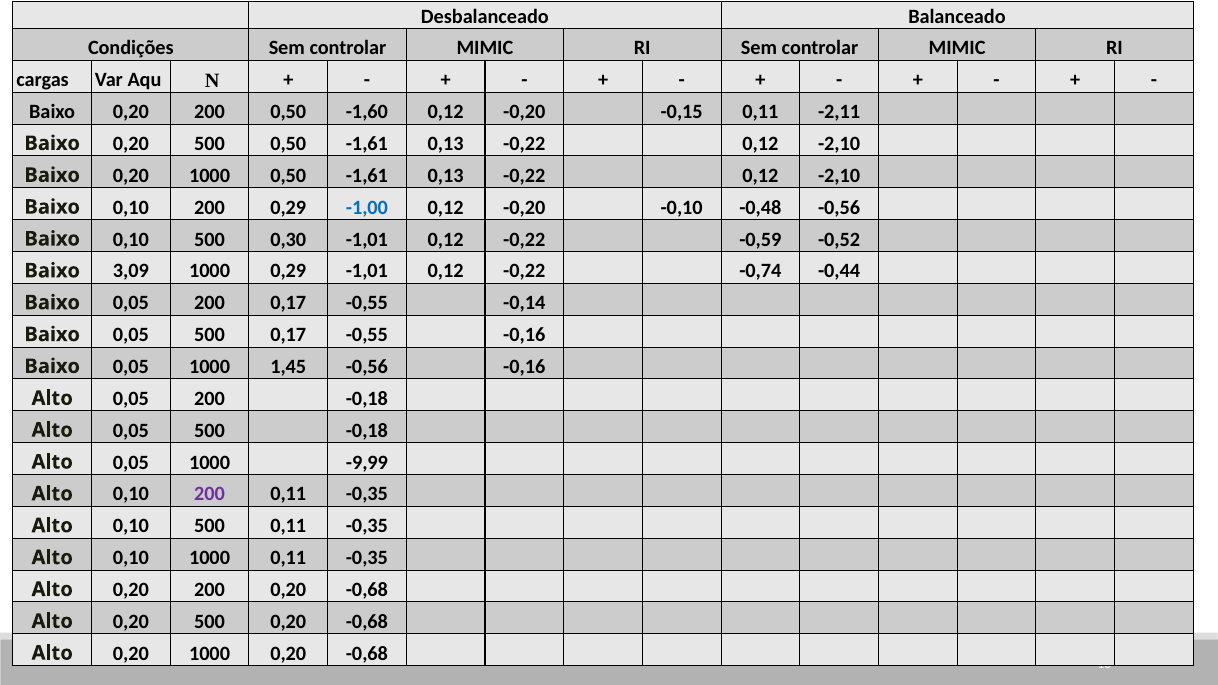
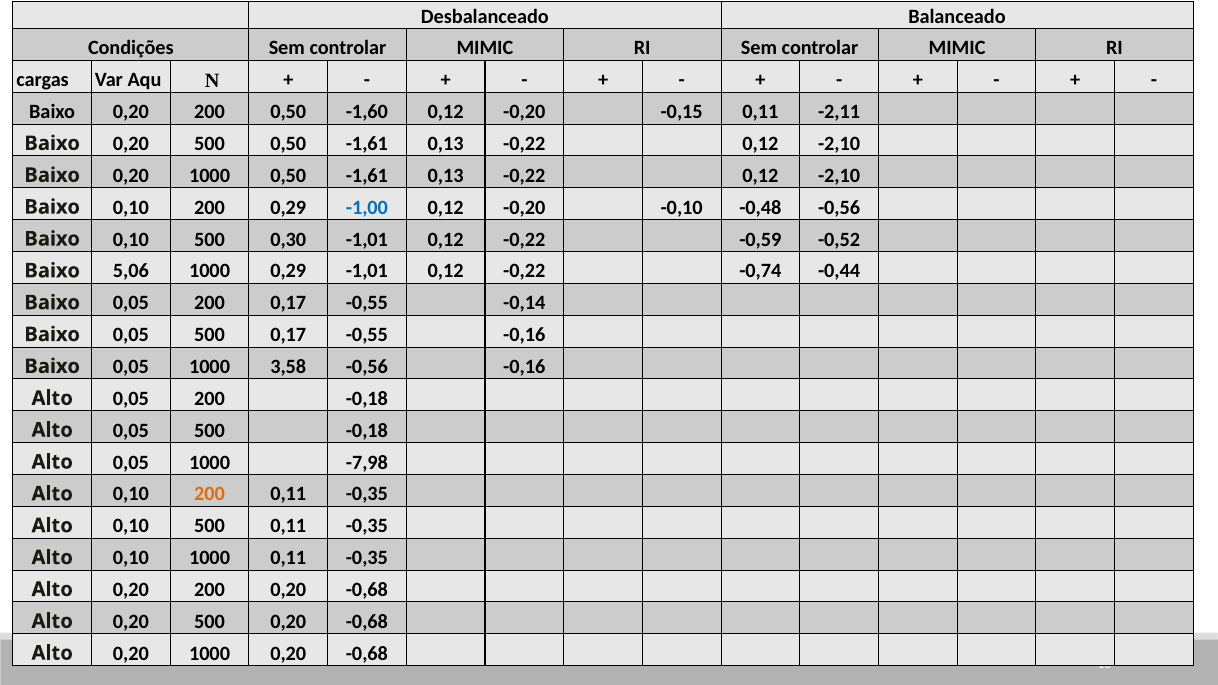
3,09: 3,09 -> 5,06 (131, 271)
1,45: 1,45 -> 3,58 (288, 367)
-9,99: -9,99 -> -7,98 (367, 462)
200 colour: purple -> orange (210, 494)
